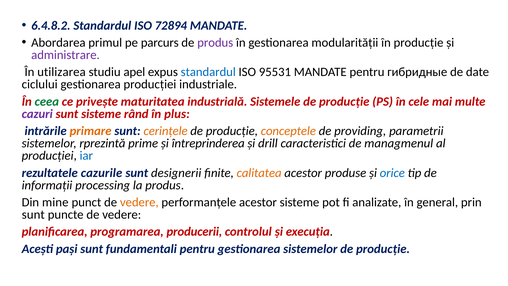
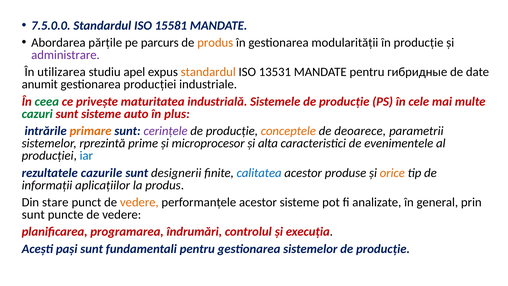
6.4.8.2: 6.4.8.2 -> 7.5.0.0 (51, 25)
72894: 72894 -> 15581 (171, 25)
primul: primul -> părțile (105, 43)
produs colour: purple -> orange (215, 43)
standardul colour: blue -> orange (208, 72)
95531: 95531 -> 13531 (275, 72)
ciclului: ciclului -> anumit (40, 84)
cazuri colour: purple -> green (37, 114)
rând: rând -> auto (136, 114)
cerinţele colour: orange -> purple (166, 131)
providing: providing -> deoarece (360, 131)
întreprinderea: întreprinderea -> microprocesor (208, 143)
drill: drill -> alta (268, 143)
managmenul: managmenul -> evenimentele (399, 143)
calitatea colour: orange -> blue (259, 173)
orice colour: blue -> orange (392, 173)
processing: processing -> aplicaţiilor (103, 185)
mine: mine -> stare (55, 202)
producerii: producerii -> îndrumări (194, 232)
